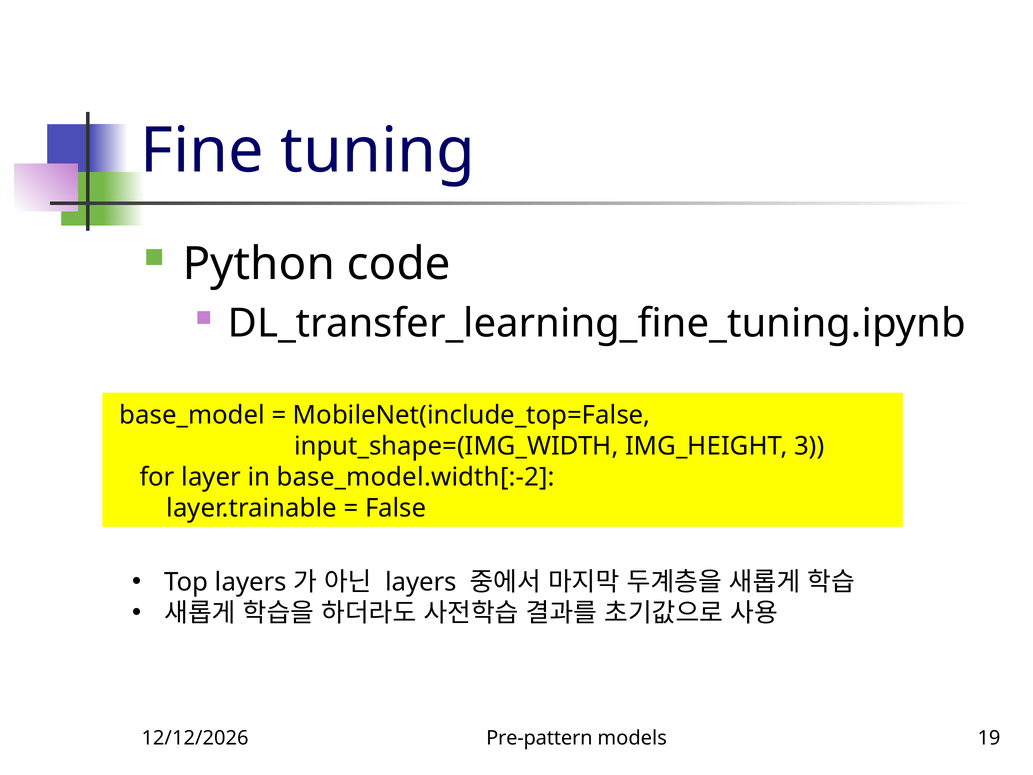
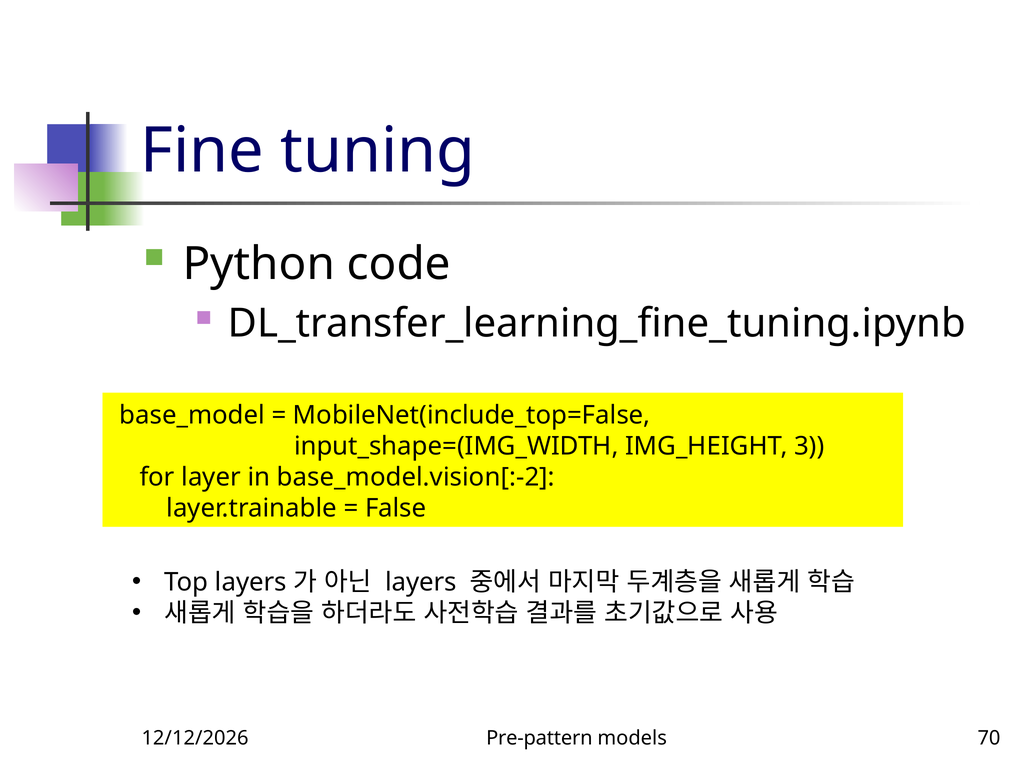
base_model.width[:-2: base_model.width[:-2 -> base_model.vision[:-2 (416, 477)
19: 19 -> 70 (989, 738)
